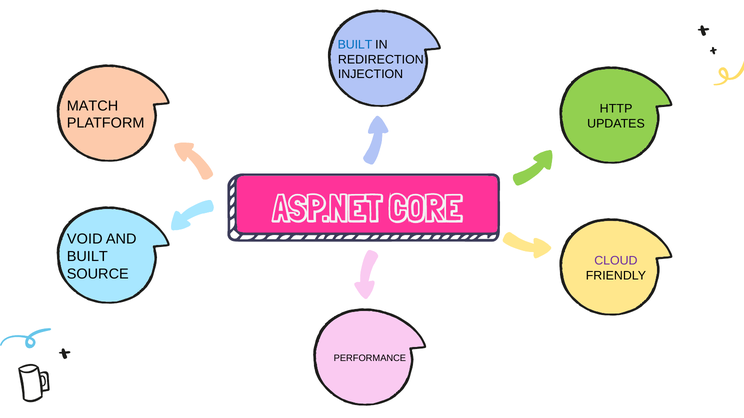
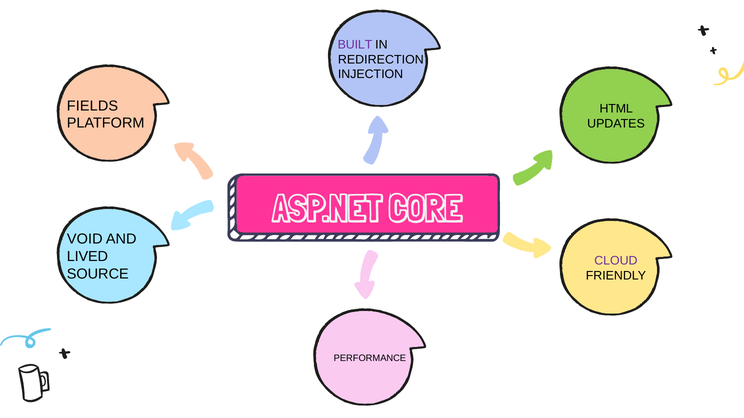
BUILT colour: blue -> purple (355, 45)
MATCH: MATCH -> FIELDS (92, 106)
HTTP: HTTP -> HTML (616, 109)
BUILT: BUILT -> LIVED (87, 257)
